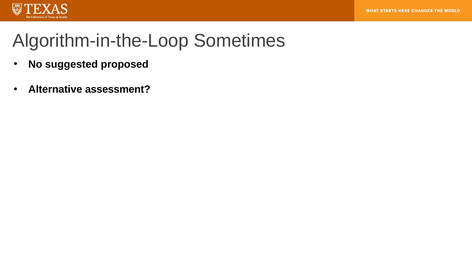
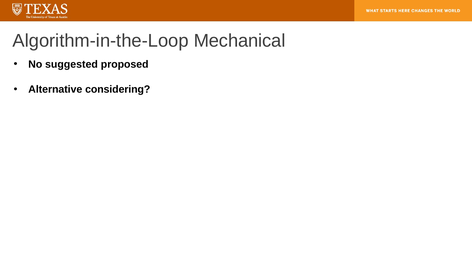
Sometimes: Sometimes -> Mechanical (240, 41)
assessment: assessment -> considering (118, 89)
